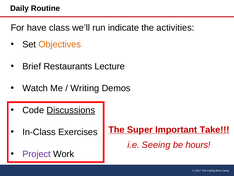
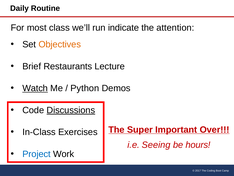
have: have -> most (37, 28)
activities: activities -> attention (175, 28)
Watch underline: none -> present (35, 88)
Writing: Writing -> Python (85, 88)
Take: Take -> Over (215, 129)
Project colour: purple -> blue (37, 154)
